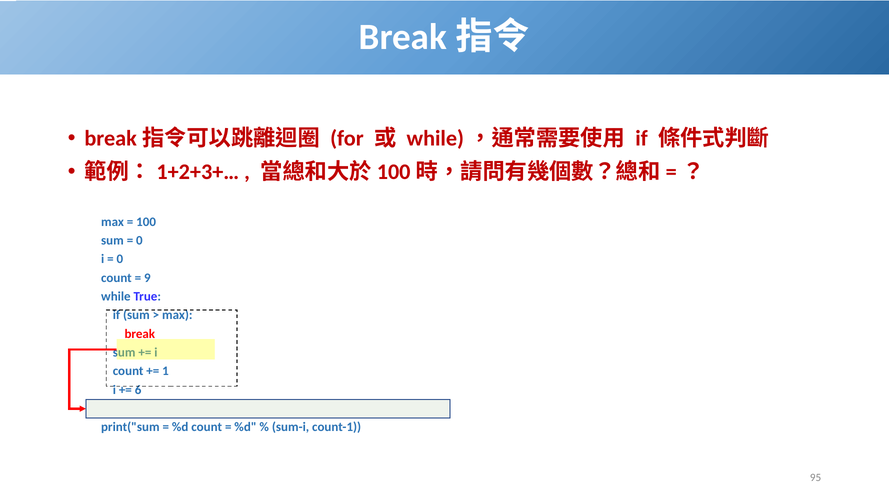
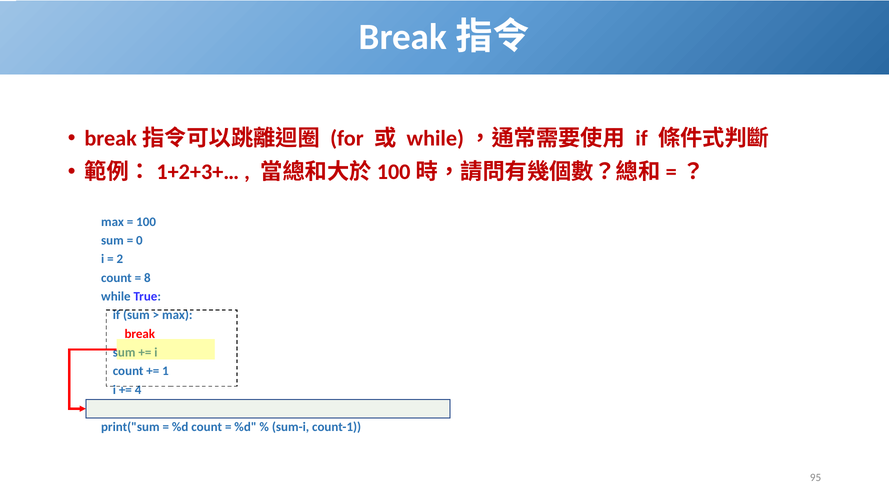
0: 0 -> 2 (120, 259)
9: 9 -> 8 (147, 278)
6: 6 -> 4 (138, 390)
